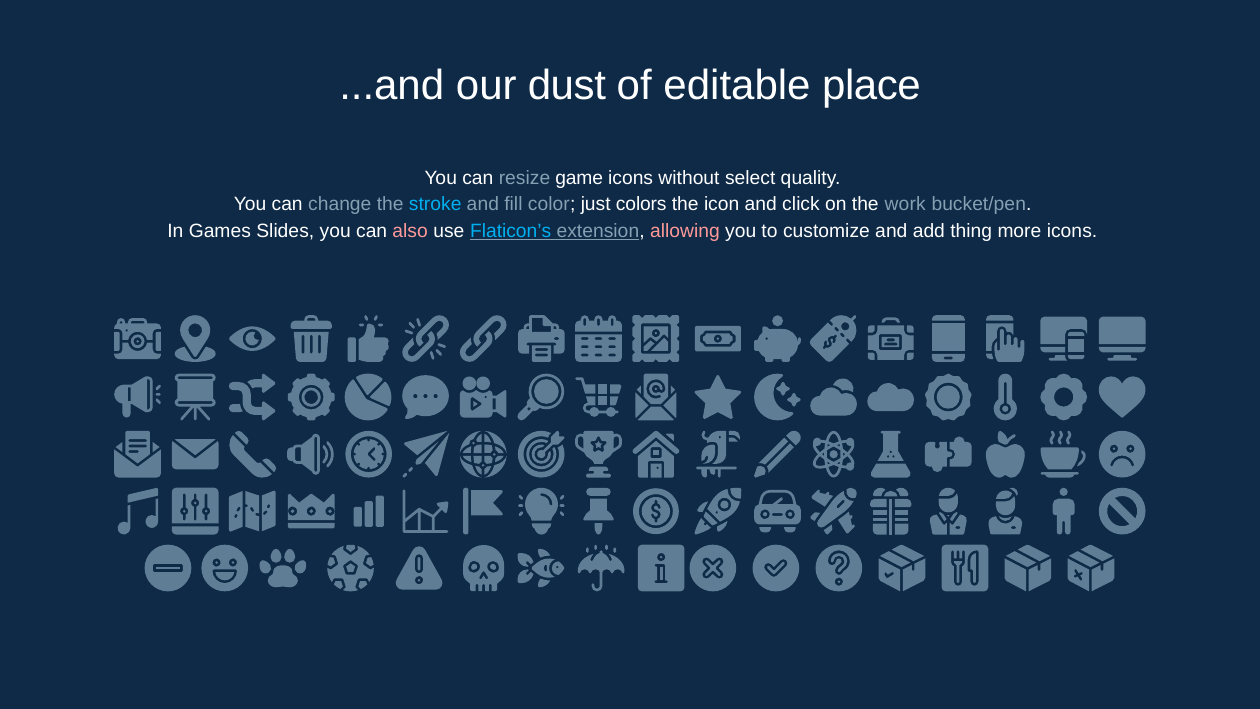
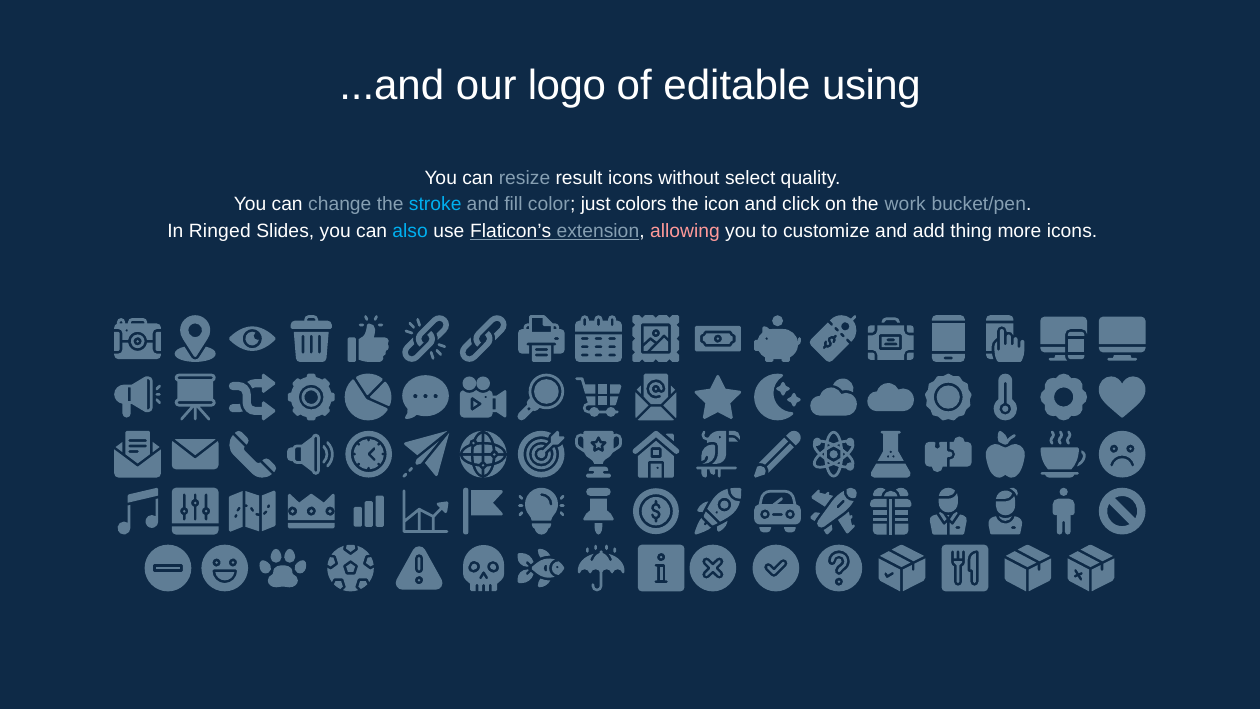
dust: dust -> logo (567, 85)
place: place -> using (871, 85)
game: game -> result (579, 178)
Games: Games -> Ringed (220, 231)
also colour: pink -> light blue (410, 231)
Flaticon’s colour: light blue -> white (511, 231)
